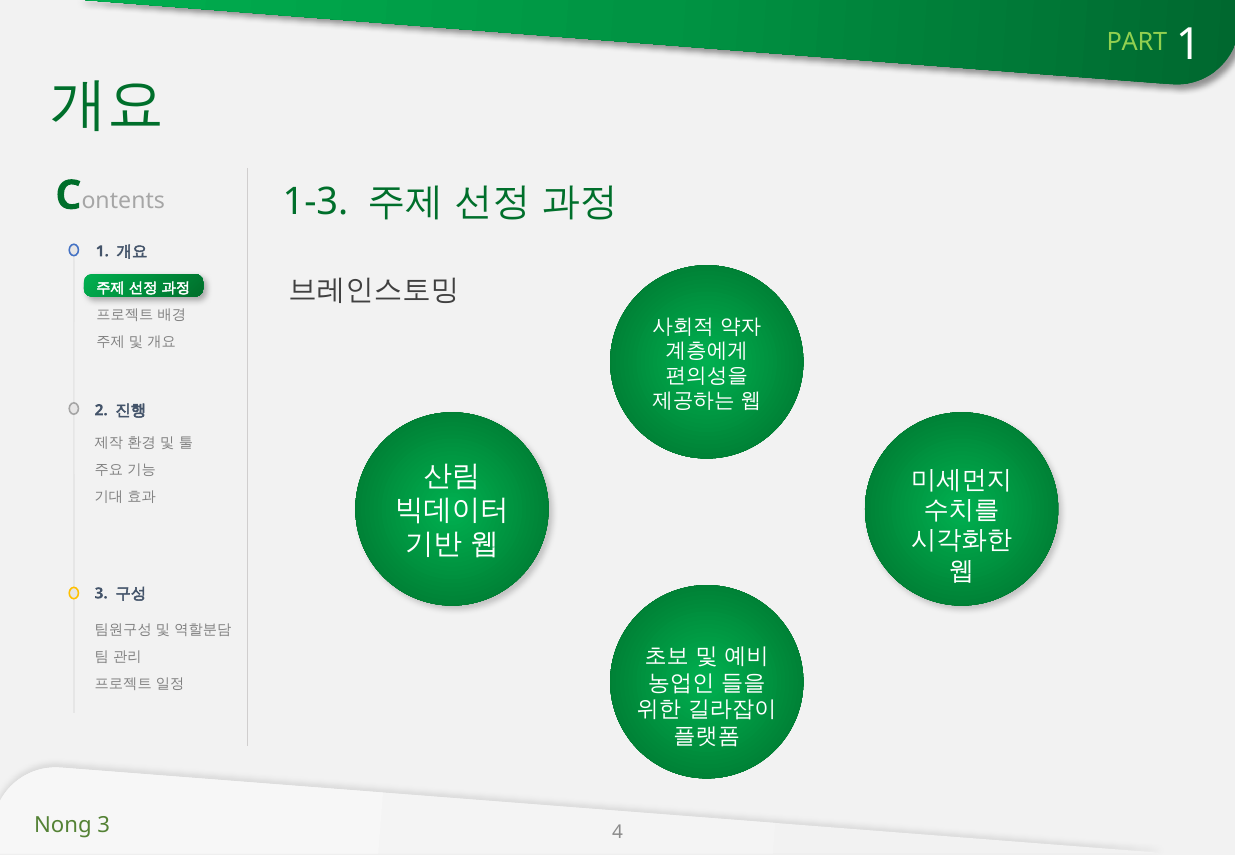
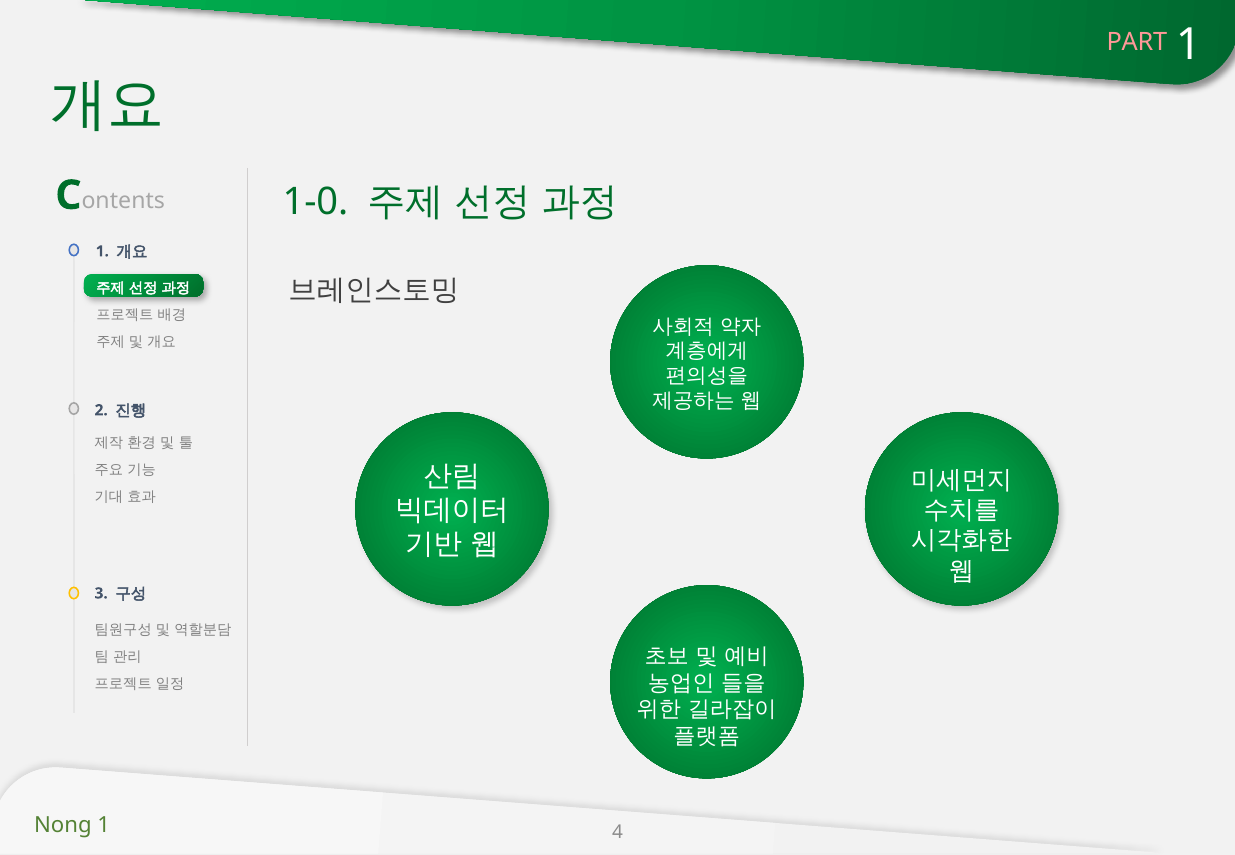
PART colour: light green -> pink (1137, 42)
1-3: 1-3 -> 1-0 (315, 202)
3: 3 -> 1 (104, 825)
